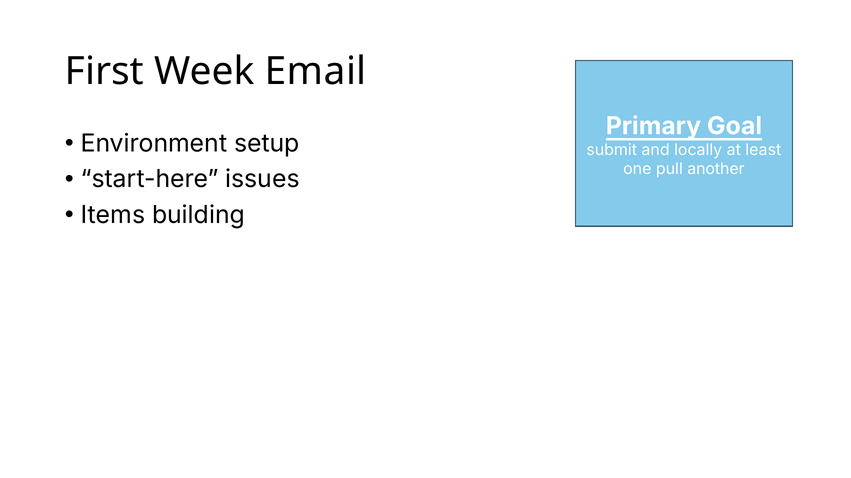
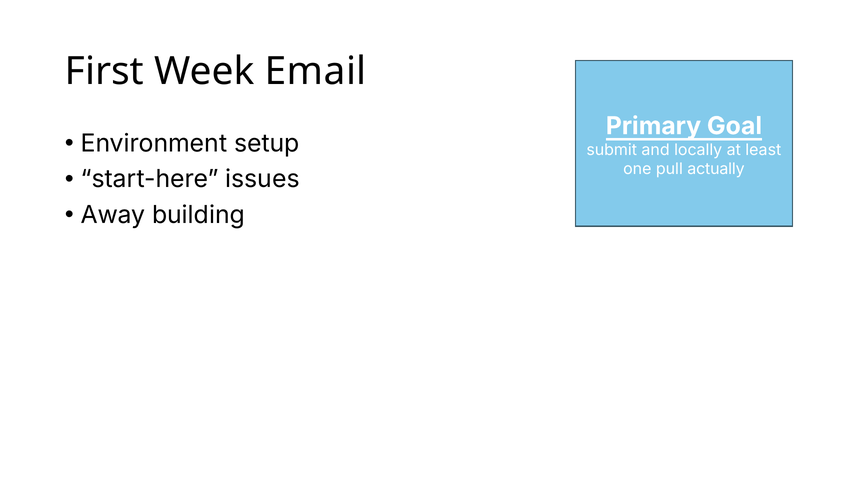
another: another -> actually (716, 169)
Items: Items -> Away (113, 215)
